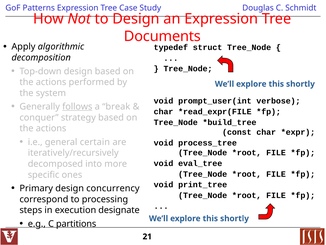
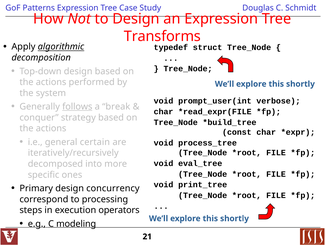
Documents: Documents -> Transforms (162, 36)
algorithmic underline: none -> present (61, 47)
designate: designate -> operators (119, 210)
partitions: partitions -> modeling (76, 223)
